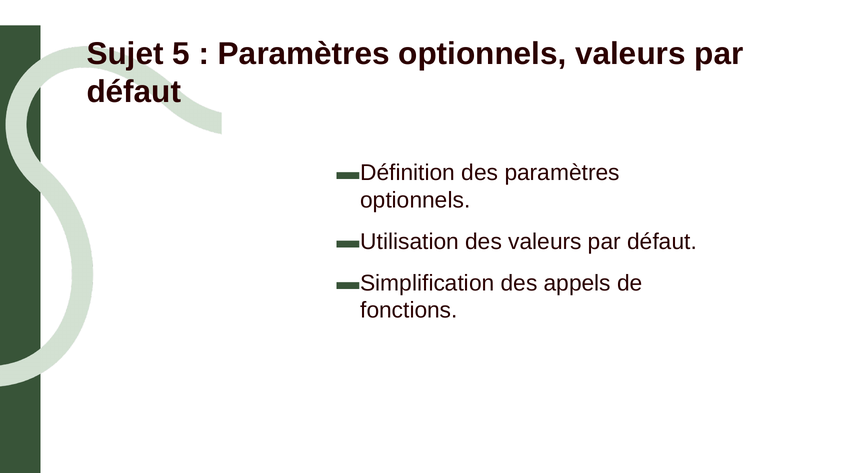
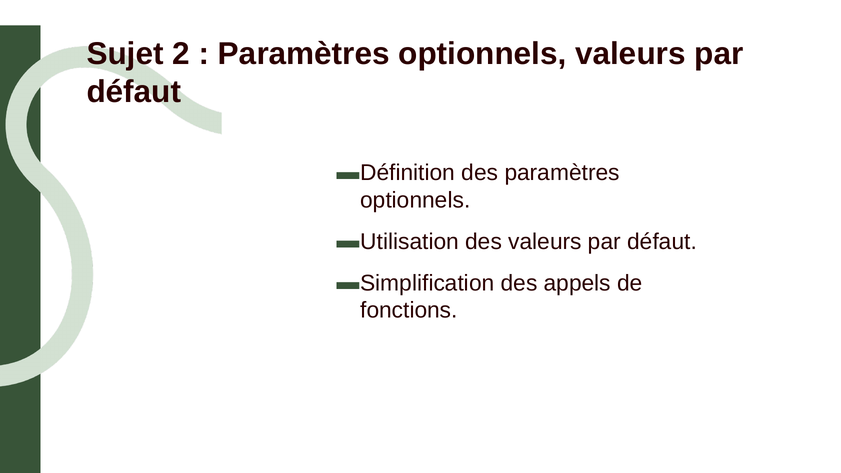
5: 5 -> 2 (181, 54)
